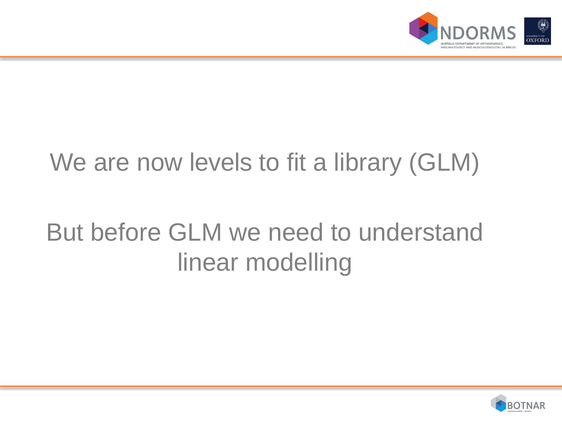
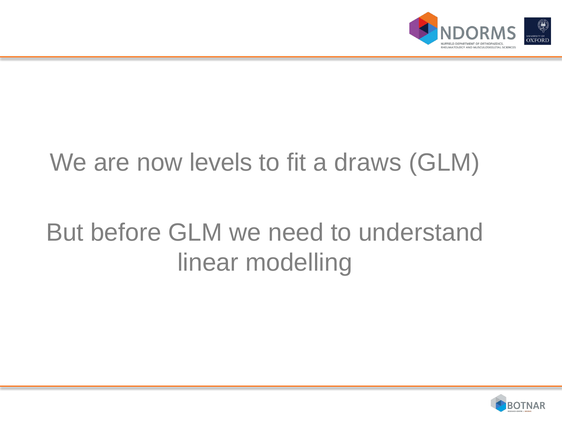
library: library -> draws (368, 162)
